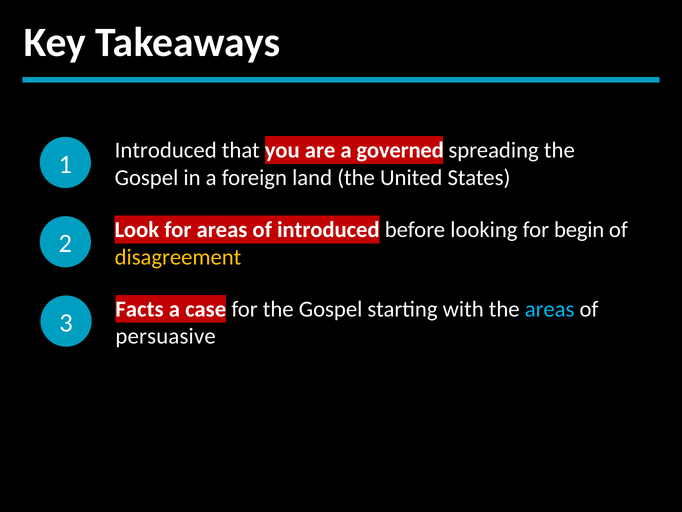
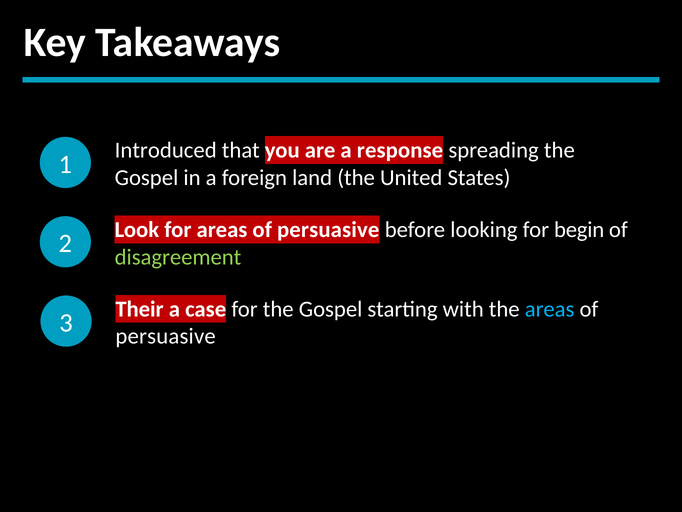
governed: governed -> response (400, 150)
for areas of introduced: introduced -> persuasive (328, 229)
disagreement colour: yellow -> light green (178, 257)
Facts: Facts -> Their (140, 309)
